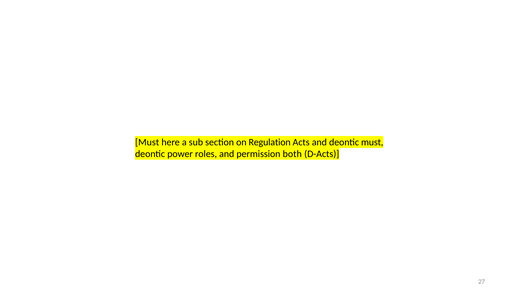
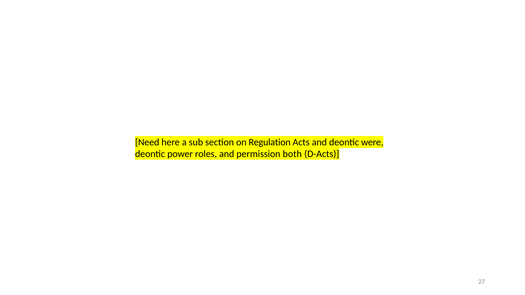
Must: Must -> Need (147, 142)
deontic must: must -> were (372, 142)
